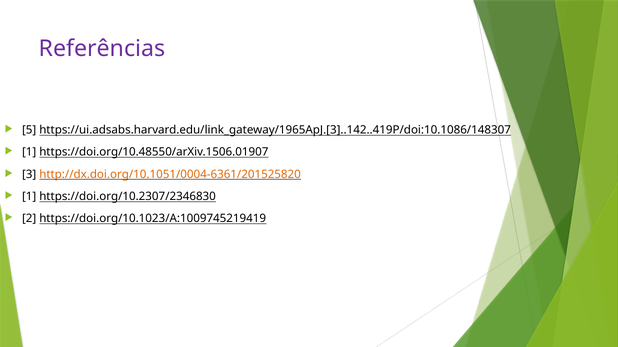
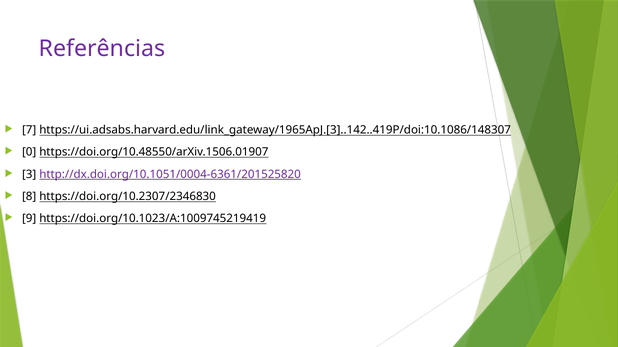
5: 5 -> 7 (29, 130)
1: 1 -> 0 (29, 152)
http://dx.doi.org/10.1051/0004-6361/201525820 colour: orange -> purple (170, 175)
1: 1 -> 8 (29, 197)
2: 2 -> 9 (29, 219)
